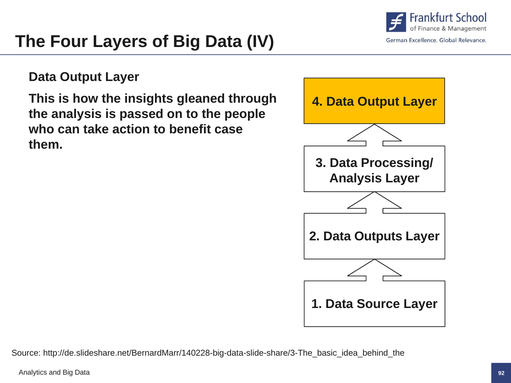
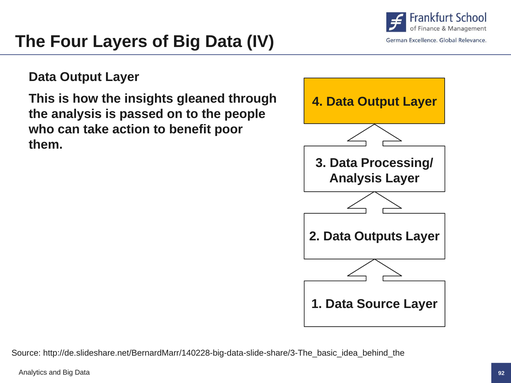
case: case -> poor (229, 129)
